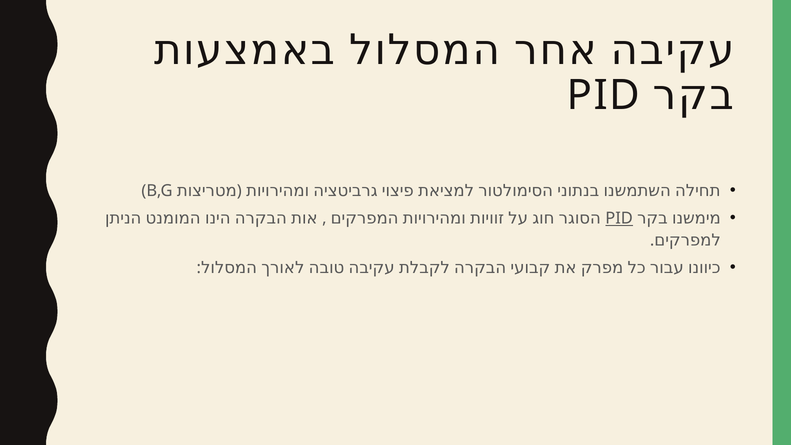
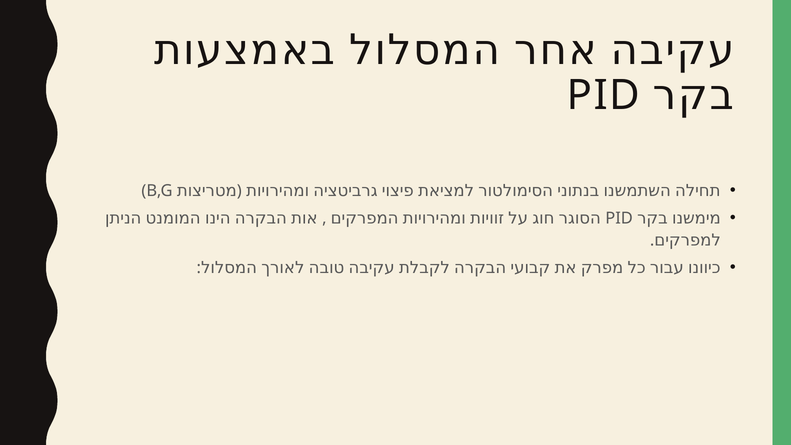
PID underline: present -> none (619, 218)
